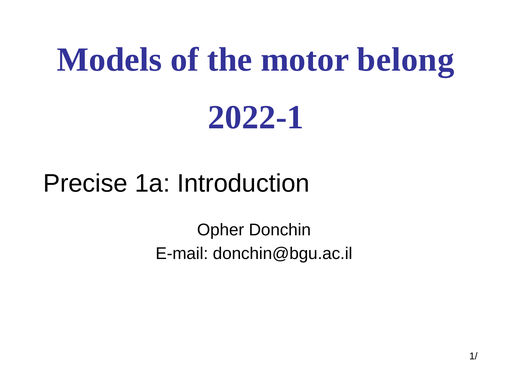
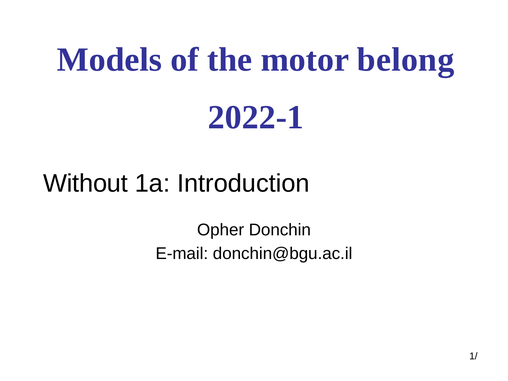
Precise: Precise -> Without (86, 183)
